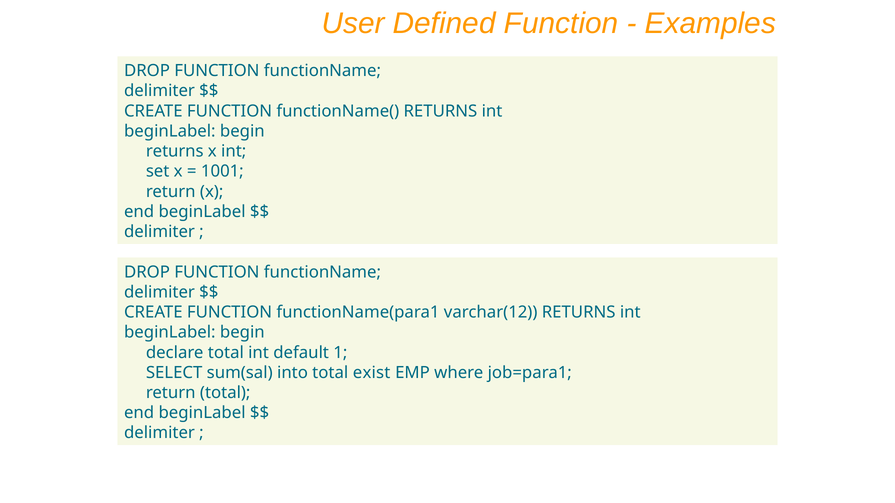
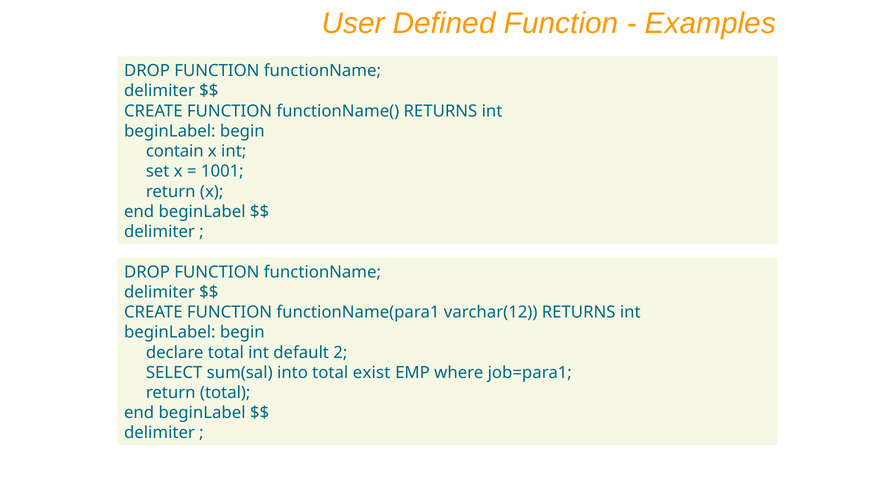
returns: returns -> contain (175, 151)
1: 1 -> 2 (340, 353)
